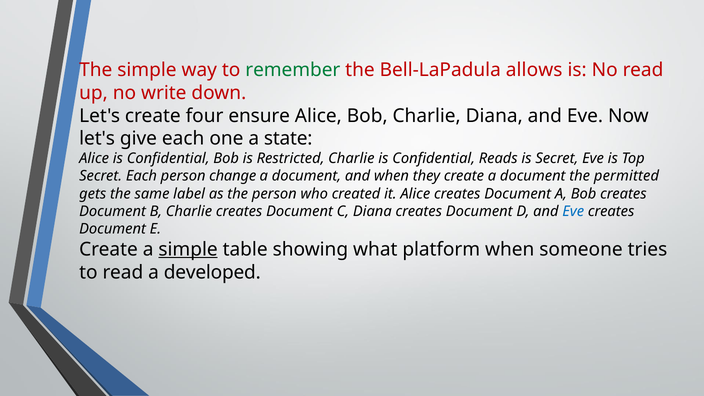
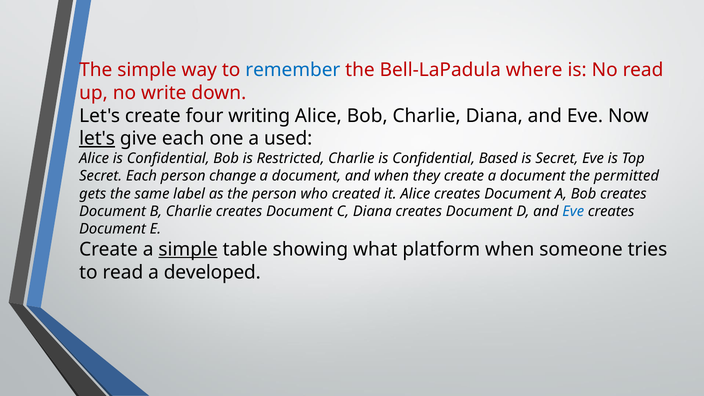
remember colour: green -> blue (293, 70)
allows: allows -> where (534, 70)
ensure: ensure -> writing (259, 116)
let's underline: none -> present (97, 139)
state: state -> used (288, 139)
Reads: Reads -> Based (498, 159)
